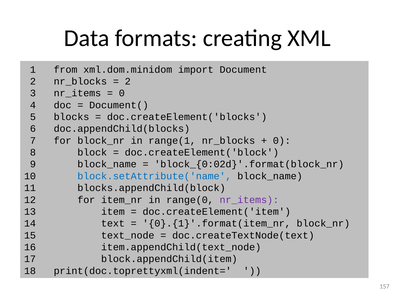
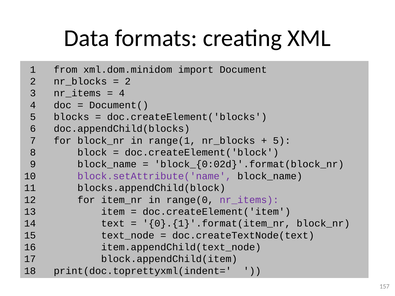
0: 0 -> 4 (122, 93)
0: 0 -> 5 (282, 141)
block.setAttribute('name colour: blue -> purple (154, 176)
